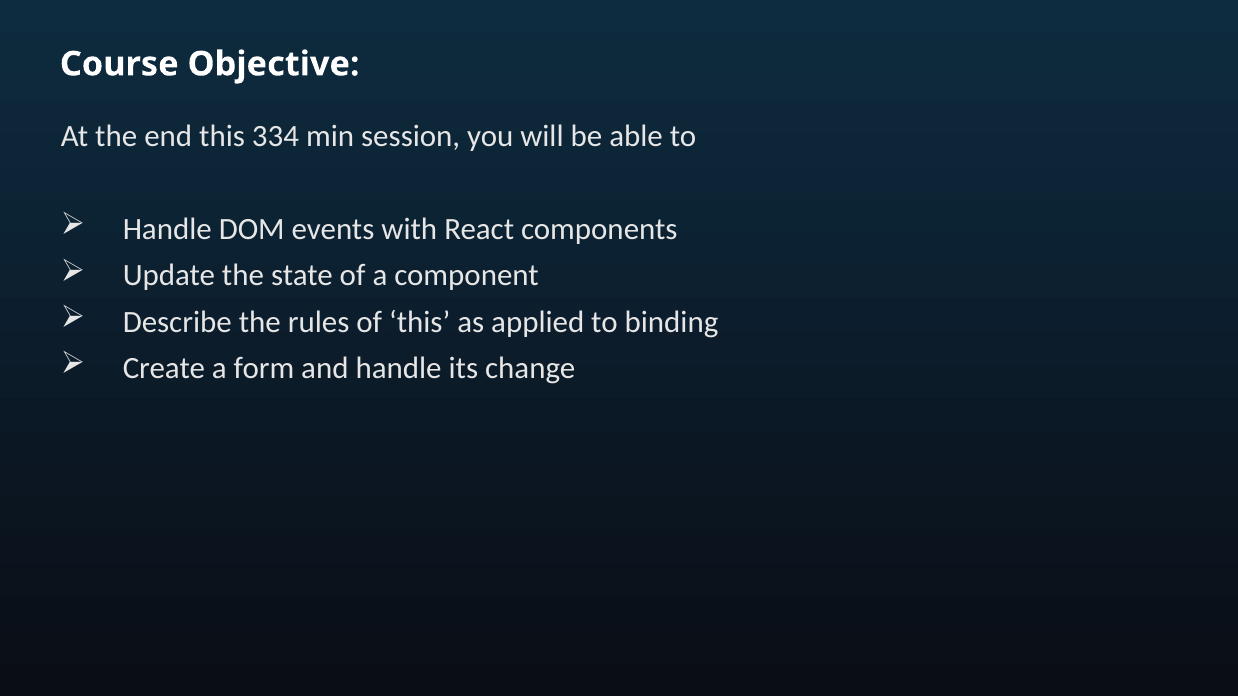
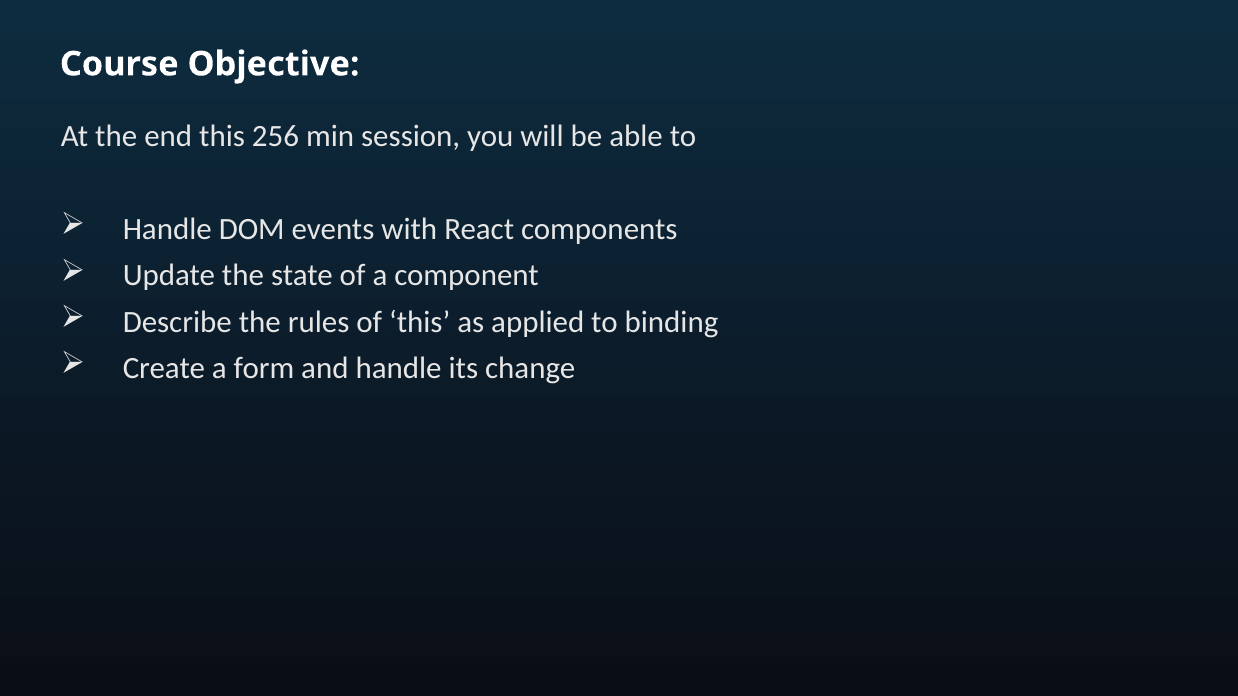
334: 334 -> 256 (275, 137)
